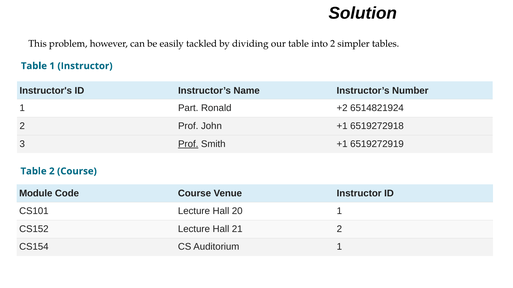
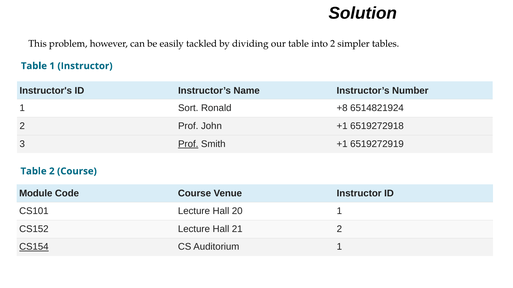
Part: Part -> Sort (188, 108)
+2: +2 -> +8 (342, 108)
CS154 underline: none -> present (34, 247)
